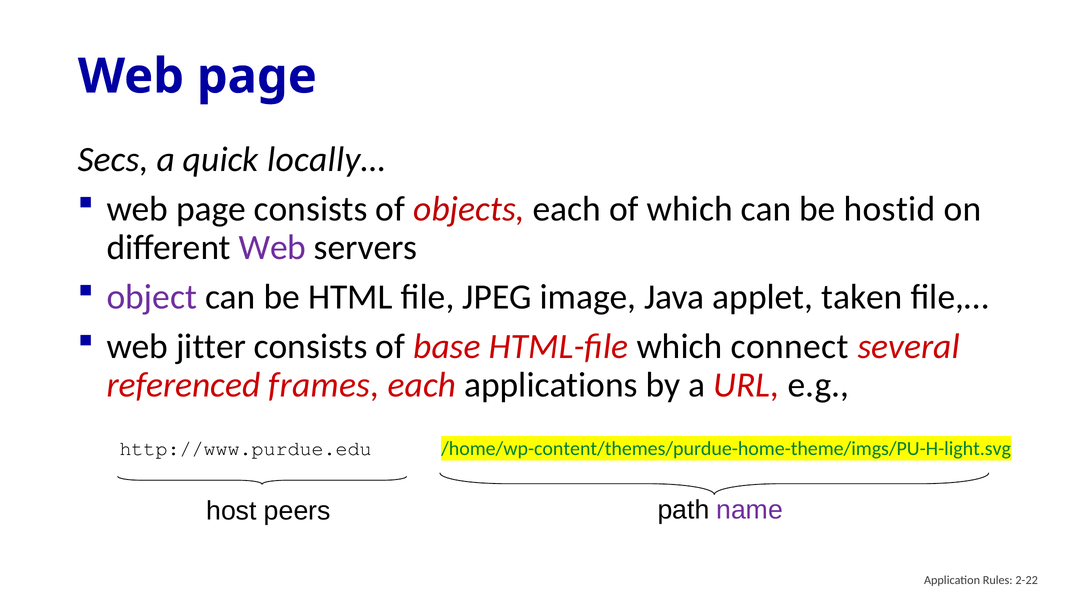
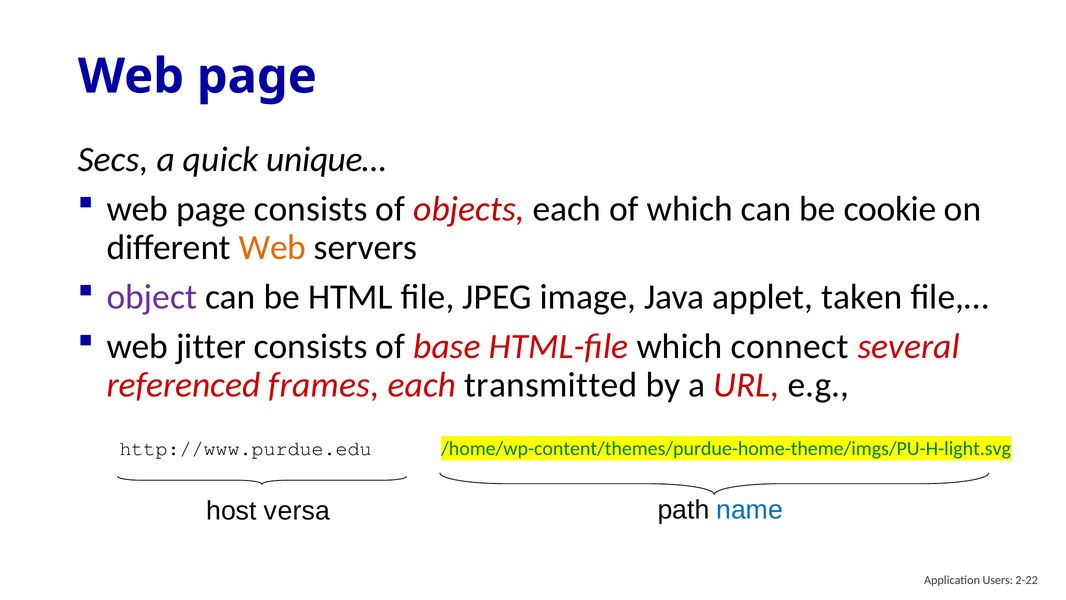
locally…: locally… -> unique… (327, 159)
hostid: hostid -> cookie (890, 209)
Web colour: purple -> orange (272, 247)
applications: applications -> transmitted (551, 385)
peers: peers -> versa (297, 511)
name colour: purple -> blue (750, 510)
Rules: Rules -> Users (998, 580)
